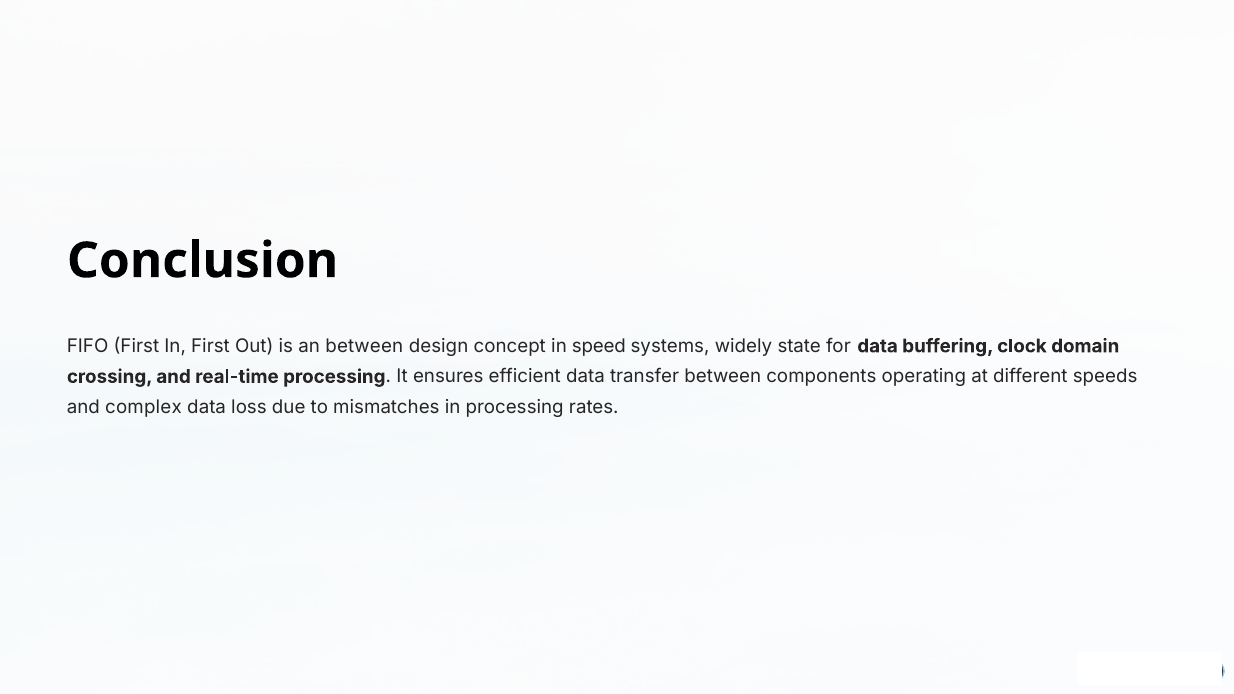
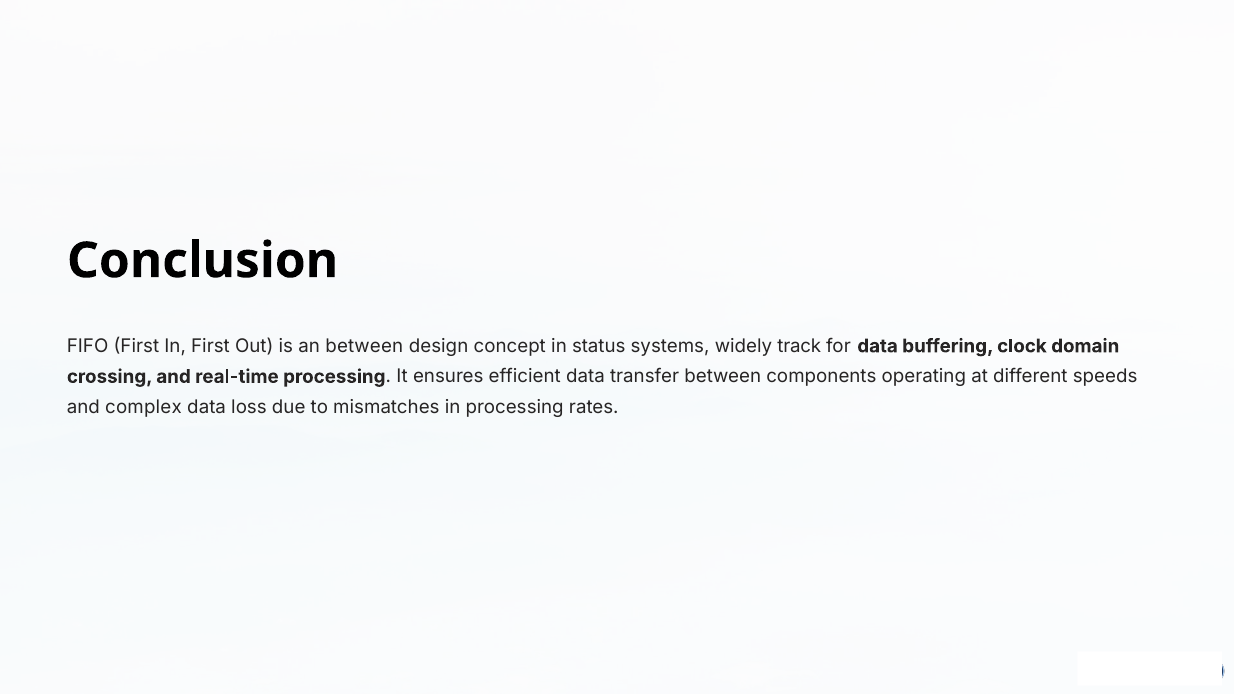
speed: speed -> status (599, 346)
state: state -> track (799, 346)
